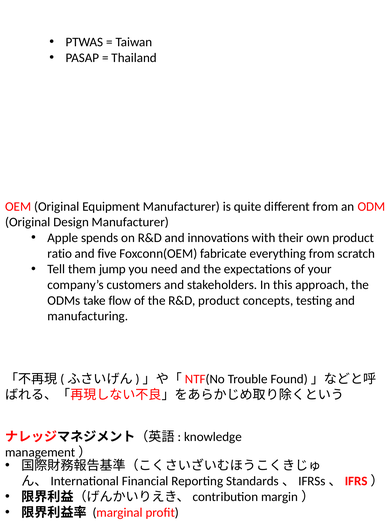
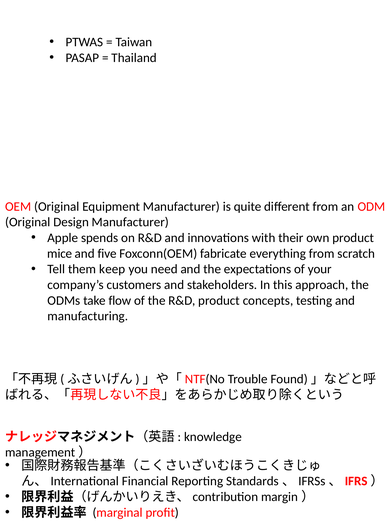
ratio: ratio -> mice (60, 253)
jump: jump -> keep (112, 269)
